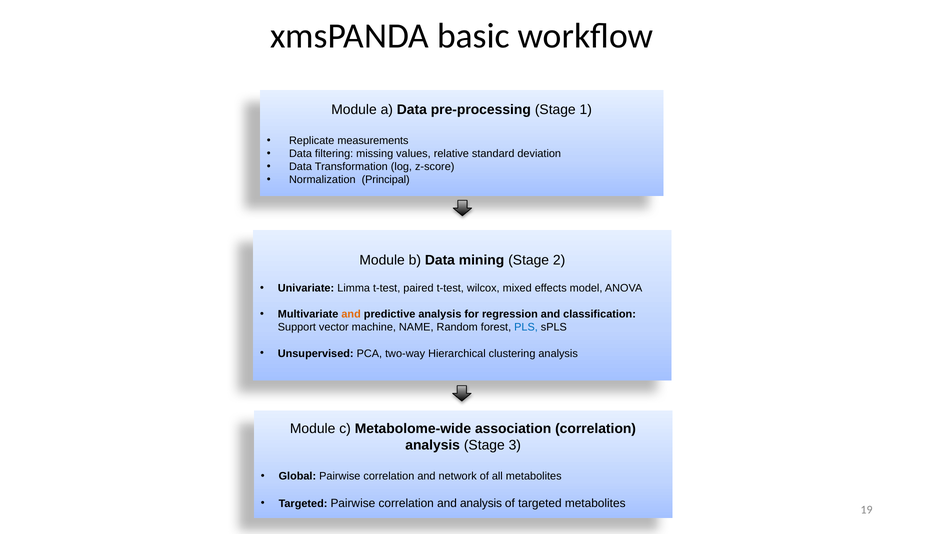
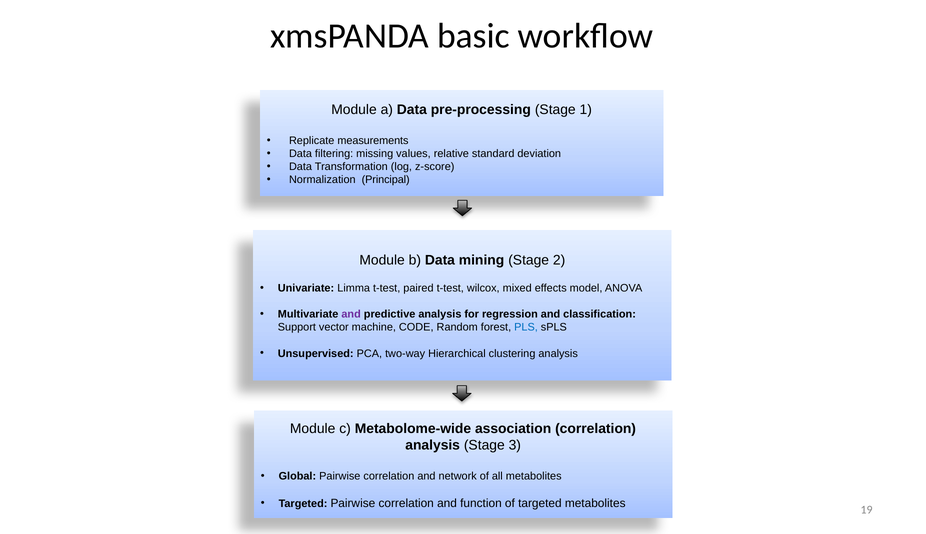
and colour: orange -> purple (351, 314)
NAME: NAME -> CODE (416, 327)
and analysis: analysis -> function (481, 503)
